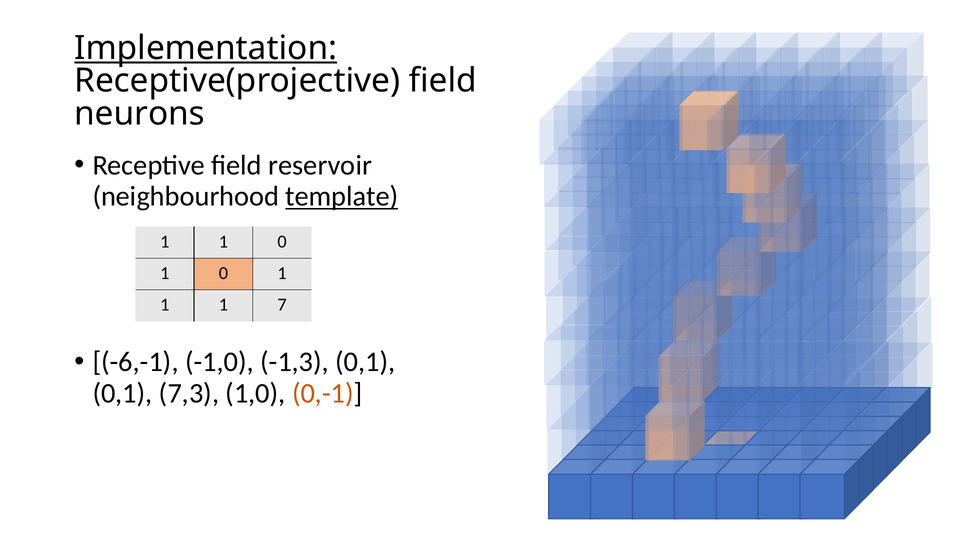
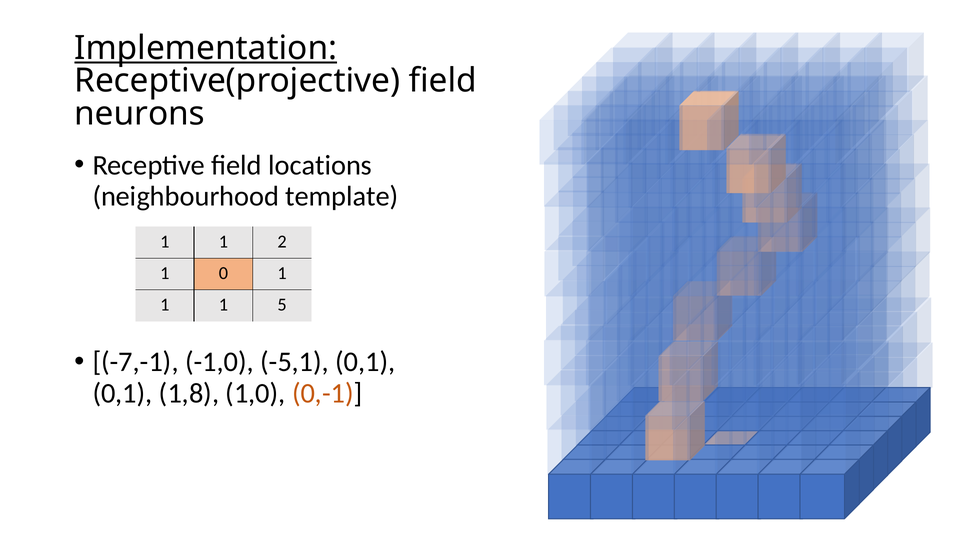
reservoir: reservoir -> locations (320, 165)
template underline: present -> none (342, 196)
1 1 0: 0 -> 2 (282, 242)
7: 7 -> 5 (282, 305)
-6,-1: -6,-1 -> -7,-1 (136, 362)
-1,3: -1,3 -> -5,1 (295, 362)
7,3: 7,3 -> 1,8 (189, 393)
